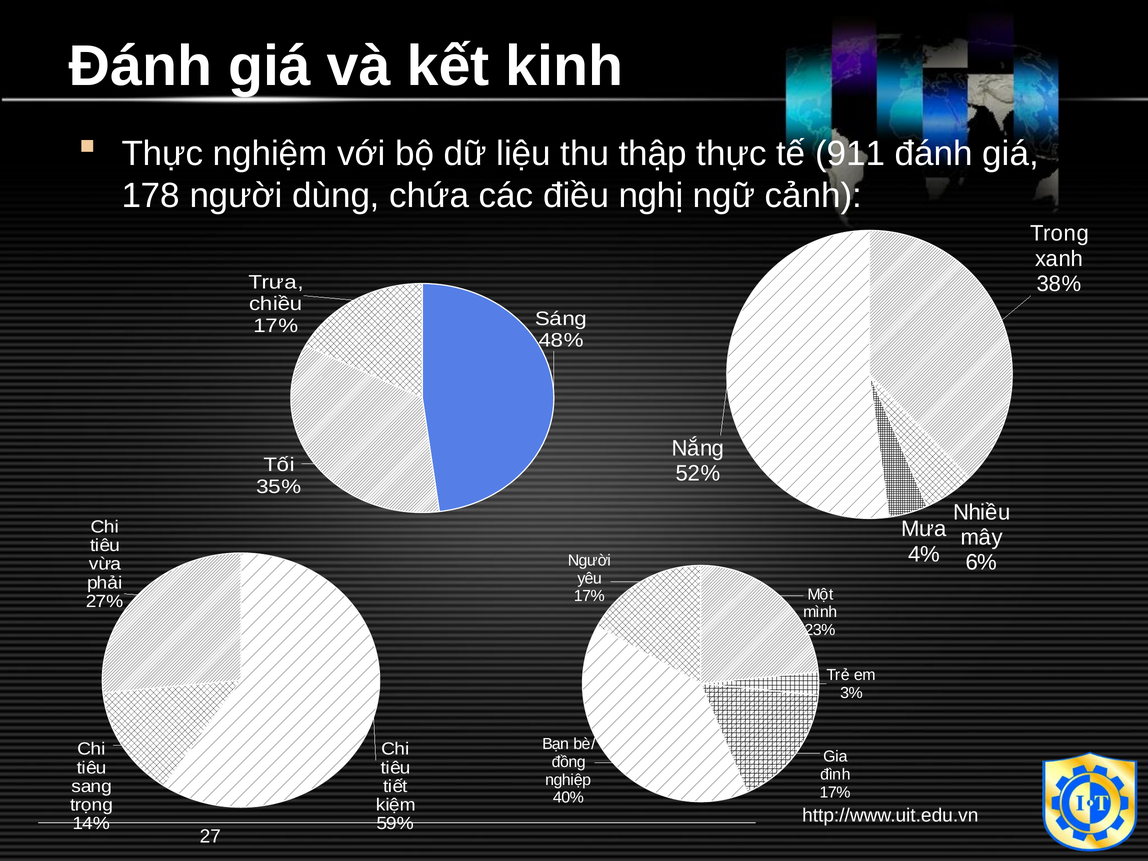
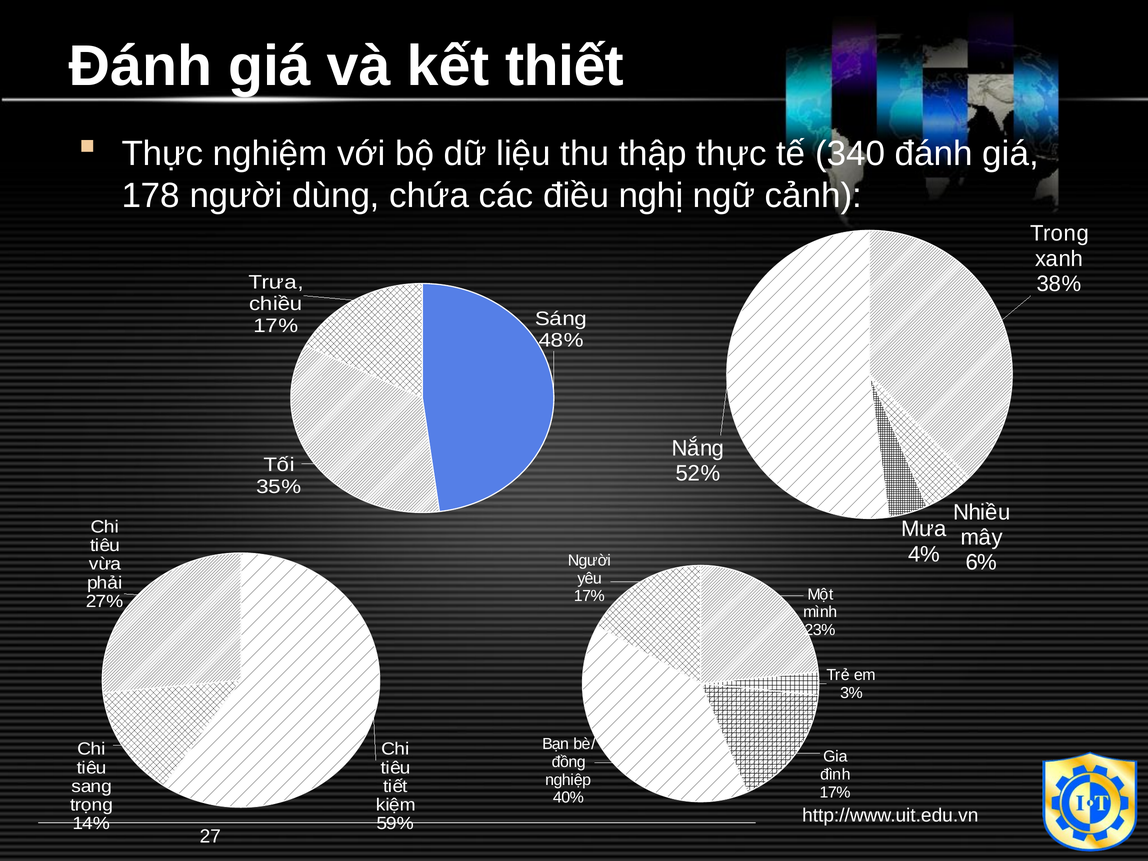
kinh: kinh -> thiết (565, 66)
911: 911 -> 340 (850, 154)
